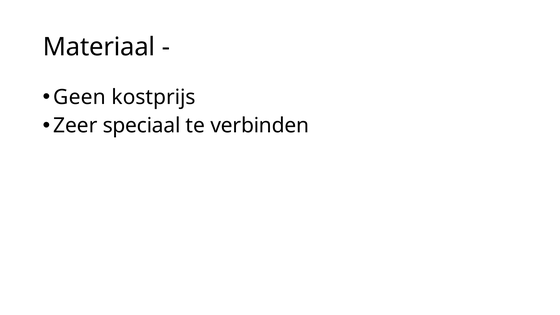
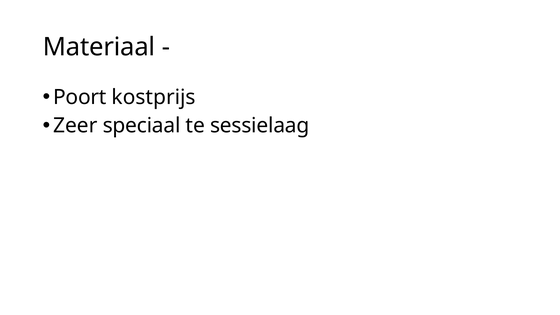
Geen: Geen -> Poort (80, 97)
verbinden: verbinden -> sessielaag (260, 126)
